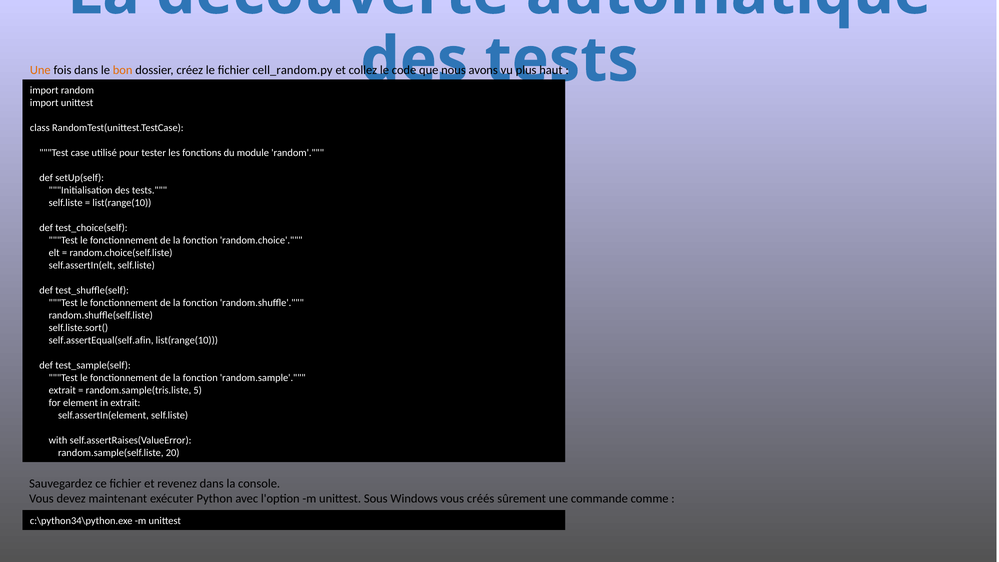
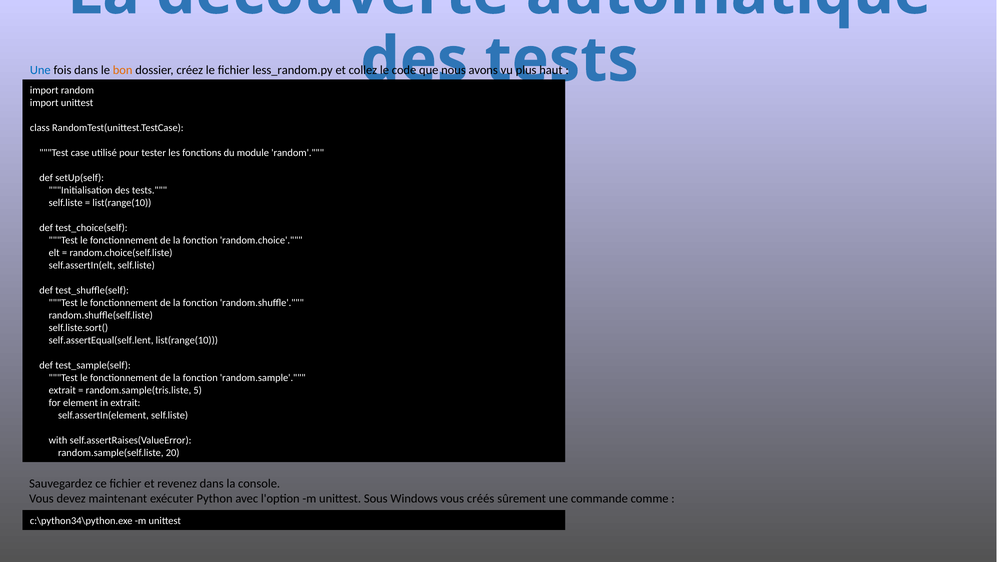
Une colour: orange -> blue (40, 70)
cell_random.py: cell_random.py -> less_random.py (293, 70)
self.assertEqual(self.afin: self.assertEqual(self.afin -> self.assertEqual(self.lent (101, 340)
